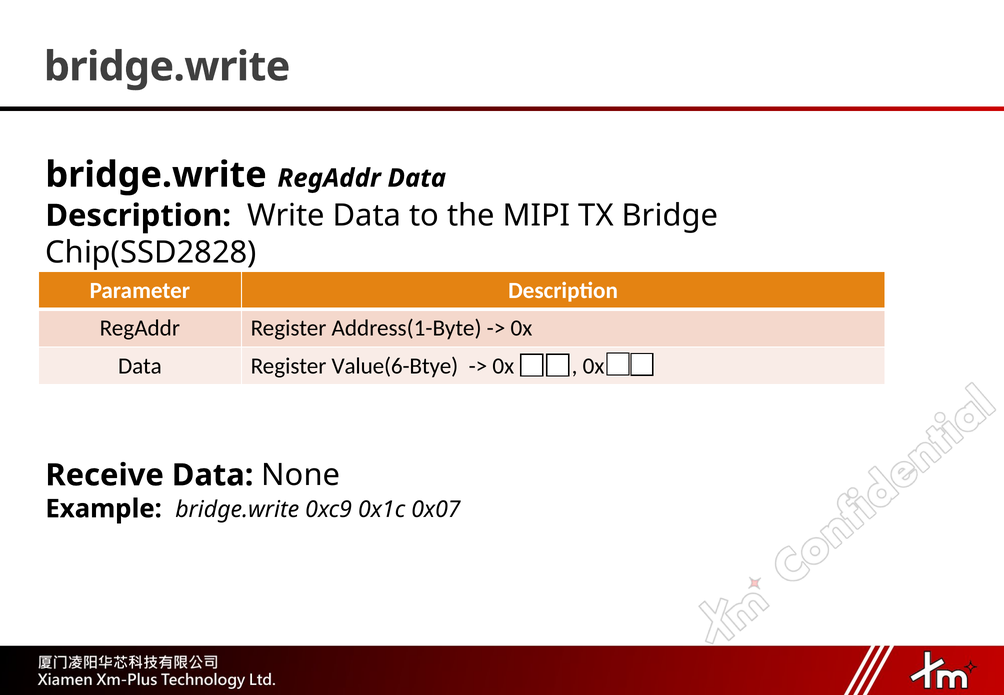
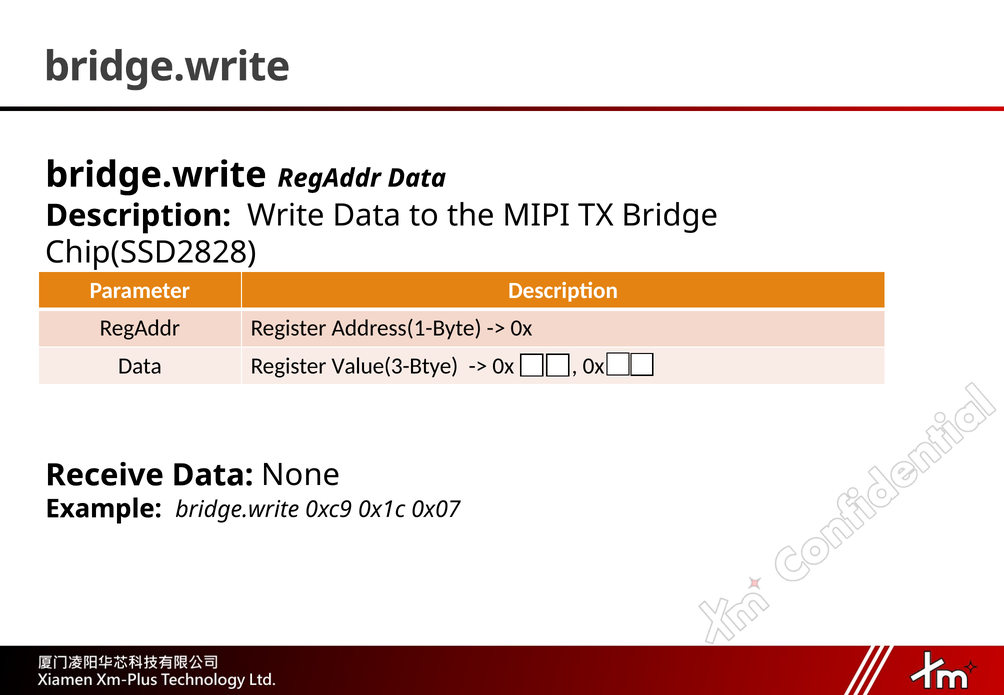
Value(6-Btye: Value(6-Btye -> Value(3-Btye (395, 366)
